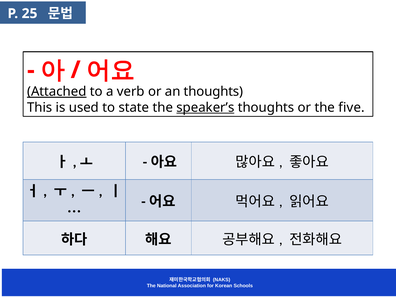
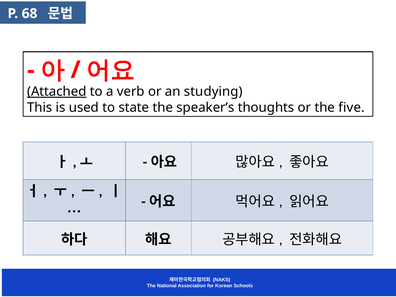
25: 25 -> 68 (30, 14)
an thoughts: thoughts -> studying (213, 92)
speaker’s underline: present -> none (205, 107)
